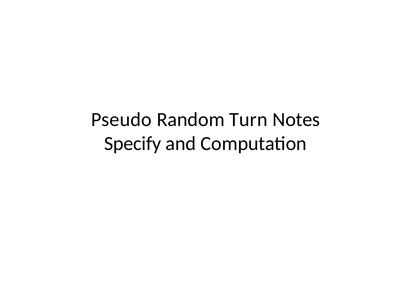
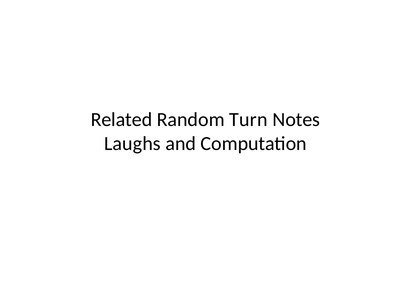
Pseudo: Pseudo -> Related (121, 120)
Specify: Specify -> Laughs (132, 144)
